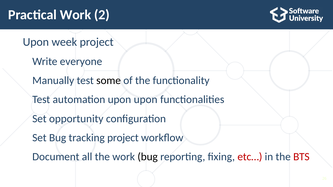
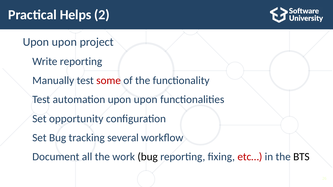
Practical Work: Work -> Helps (76, 15)
week: week -> upon (64, 42)
everyone: everyone -> reporting (81, 62)
some colour: black -> red (109, 81)
tracking project: project -> several (123, 138)
BTS colour: red -> black (301, 157)
